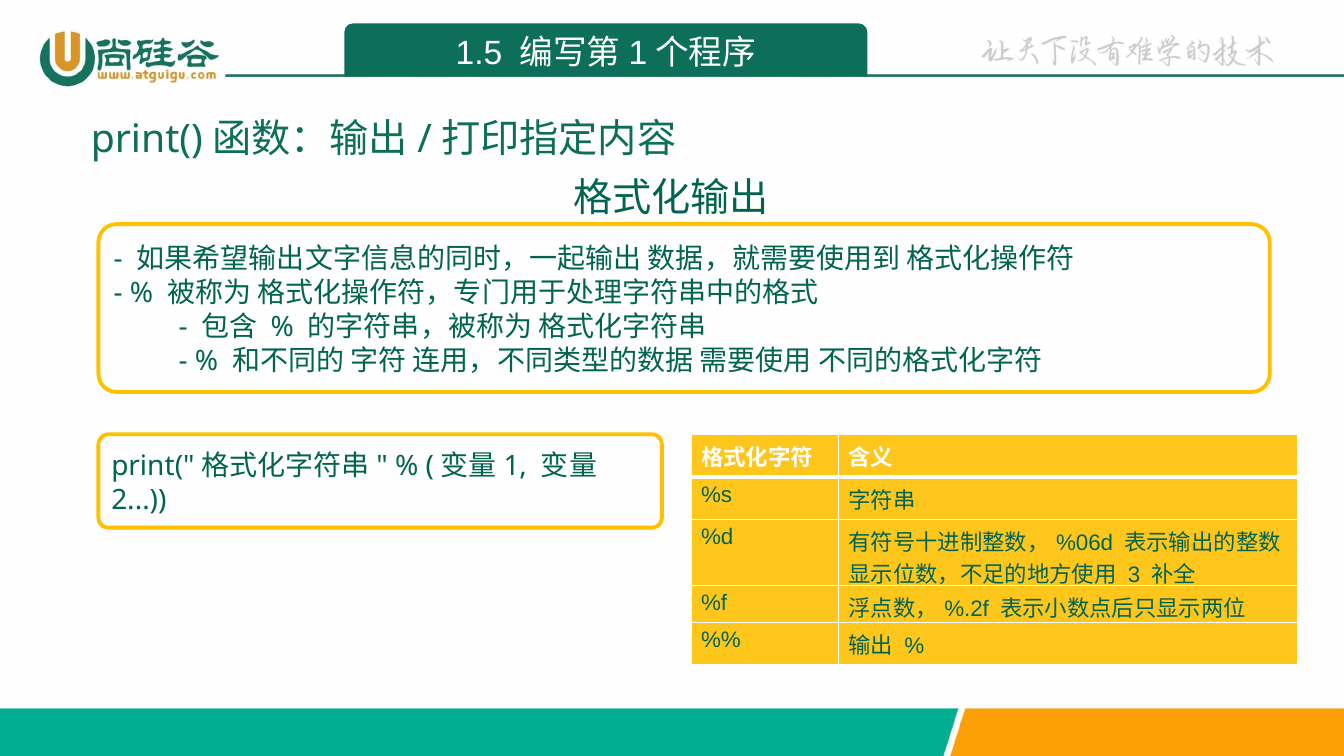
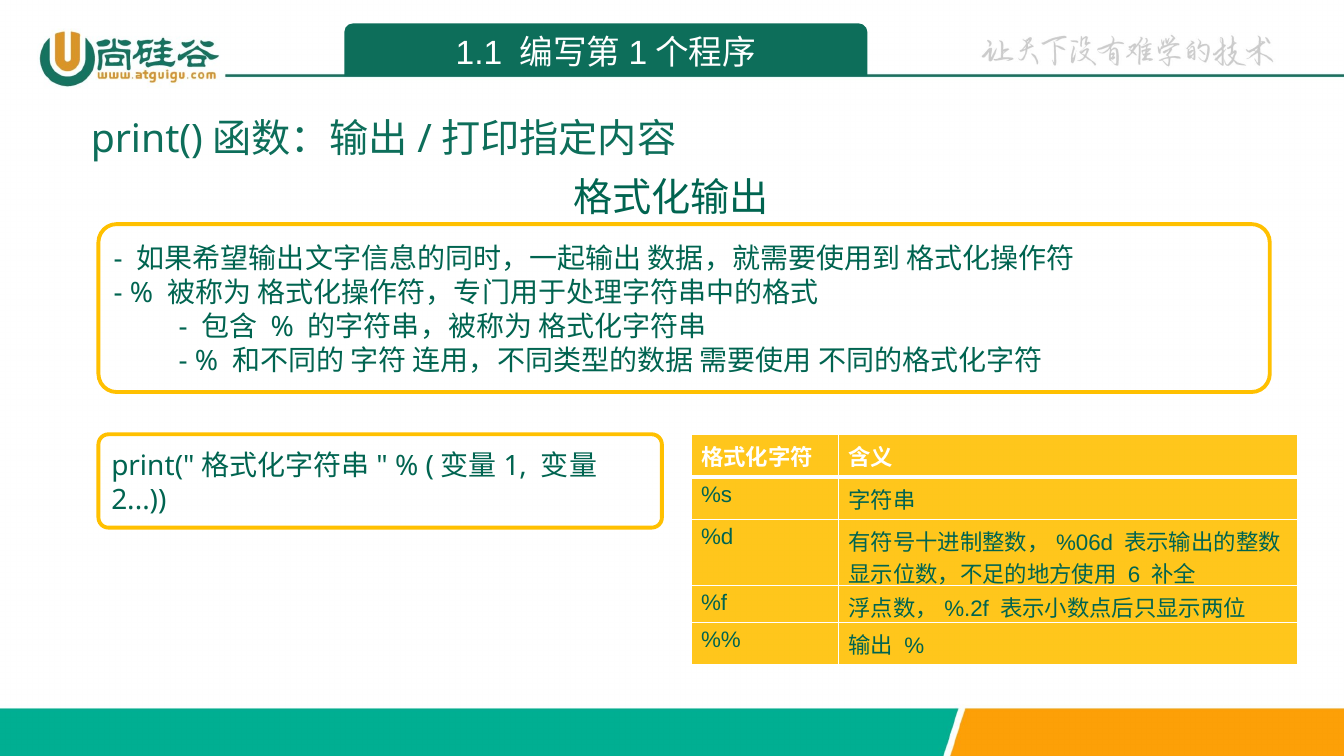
1.5: 1.5 -> 1.1 (479, 53)
3: 3 -> 6 (1134, 575)
